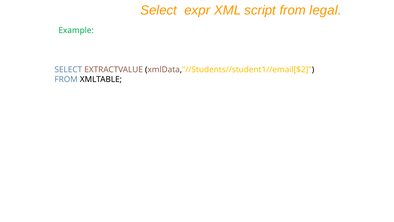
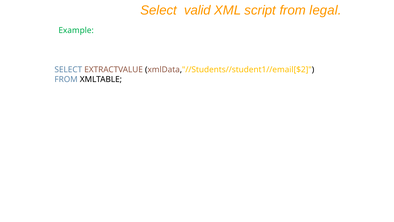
expr: expr -> valid (197, 10)
